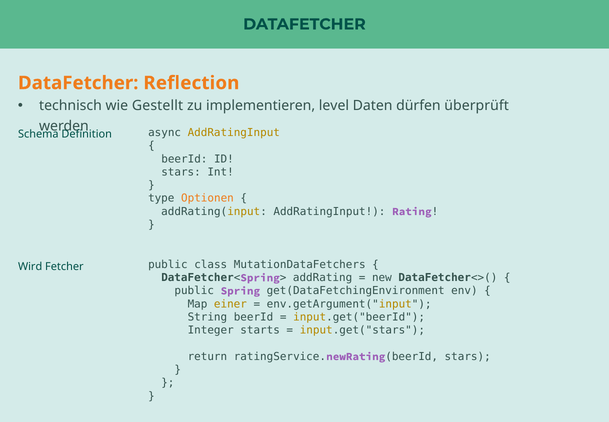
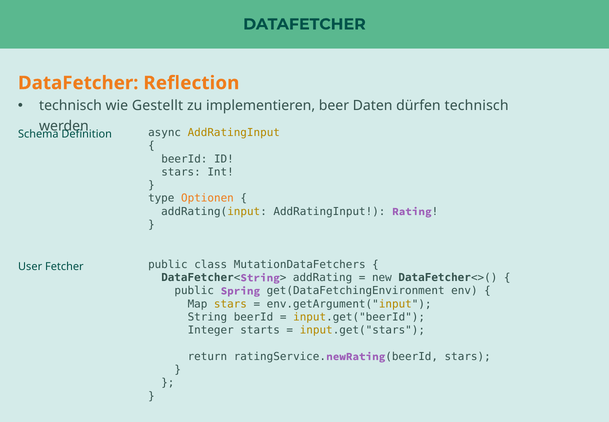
level: level -> beer (334, 106)
dürfen überprüft: überprüft -> technisch (477, 106)
Wird: Wird -> User (30, 266)
Spring: Spring -> String (260, 277)
Map einer: einer -> stars (230, 304)
